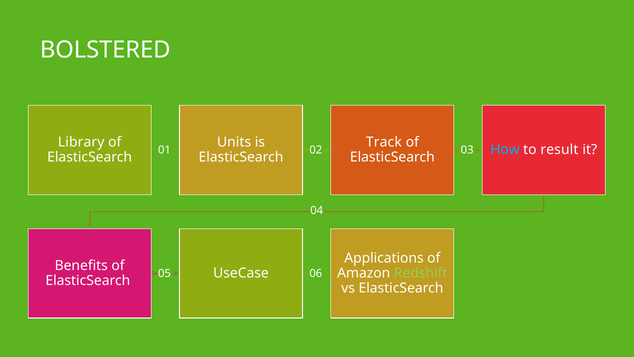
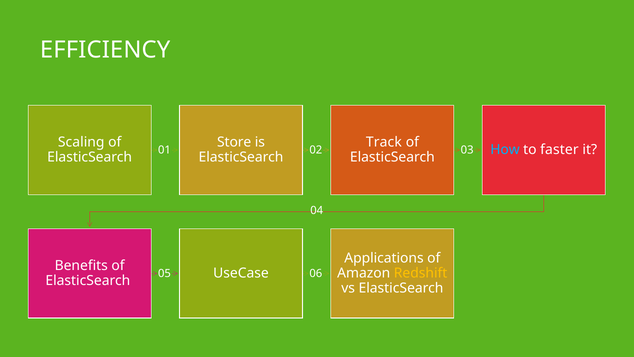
BOLSTERED: BOLSTERED -> EFFICIENCY (105, 50)
Library: Library -> Scaling (81, 142)
Units: Units -> Store (234, 142)
result: result -> faster (559, 150)
Redshift colour: light green -> yellow (421, 273)
